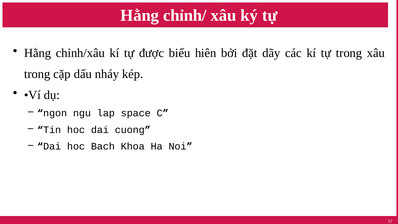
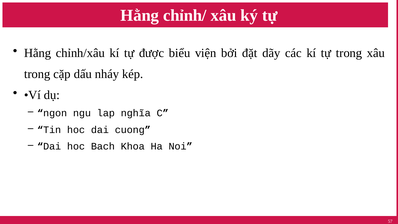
hiên: hiên -> viện (206, 53)
space: space -> nghĩa (136, 113)
